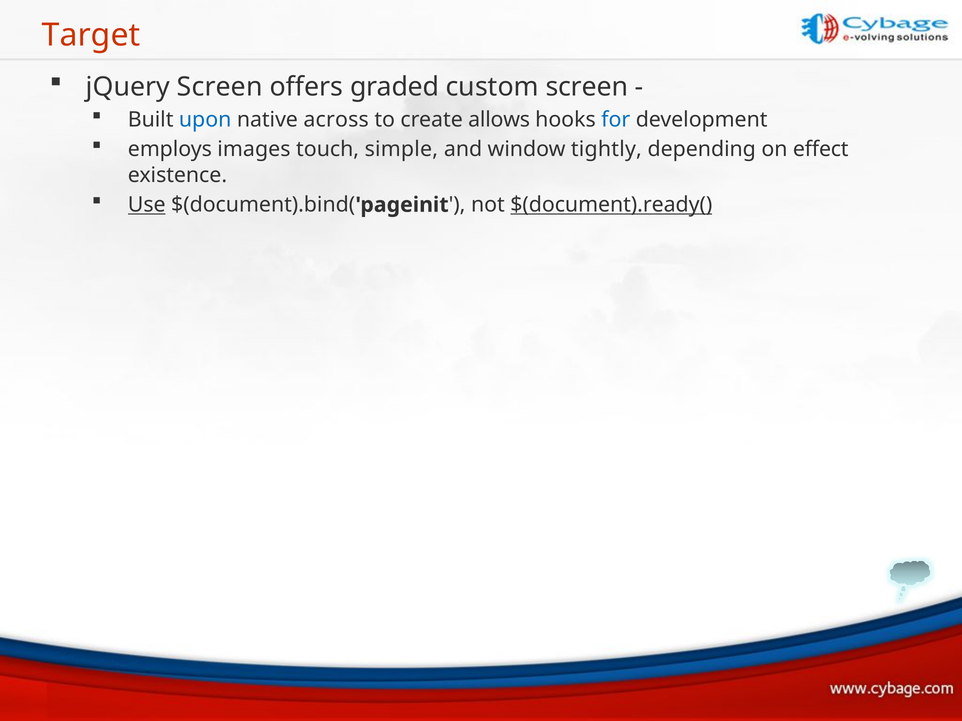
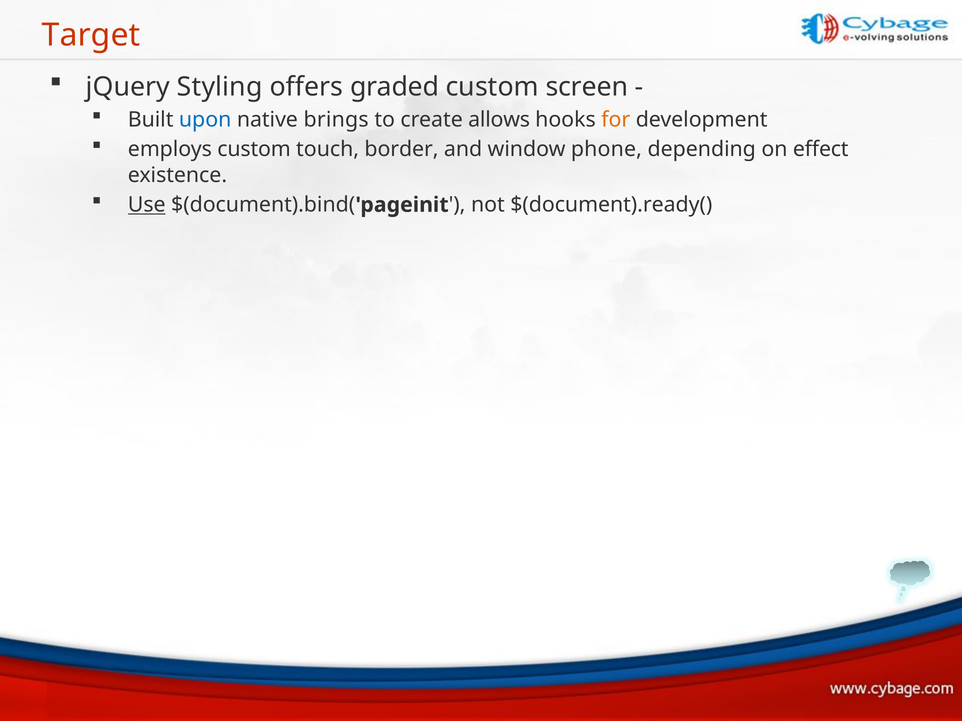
jQuery Screen: Screen -> Styling (220, 87)
across: across -> brings (336, 120)
for colour: blue -> orange (616, 120)
employs images: images -> custom (254, 149)
simple: simple -> border (402, 149)
tightly: tightly -> phone (606, 149)
$(document).ready( underline: present -> none (611, 205)
